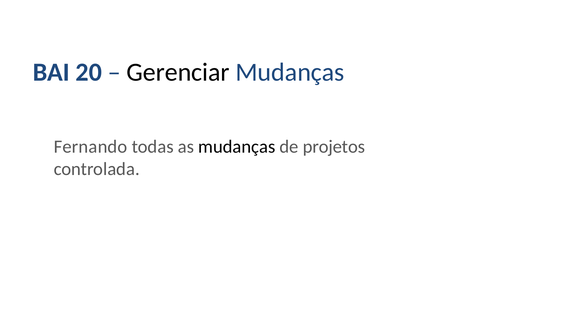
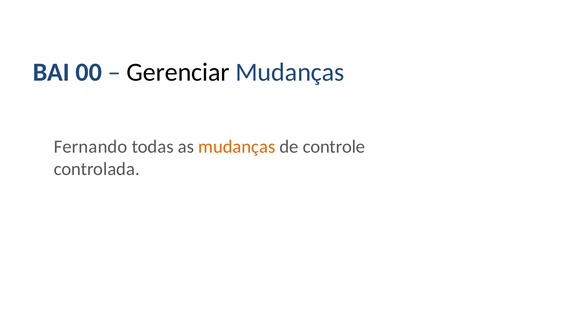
20: 20 -> 00 (89, 72)
mudanças colour: black -> orange (237, 147)
projetos: projetos -> controle (334, 147)
